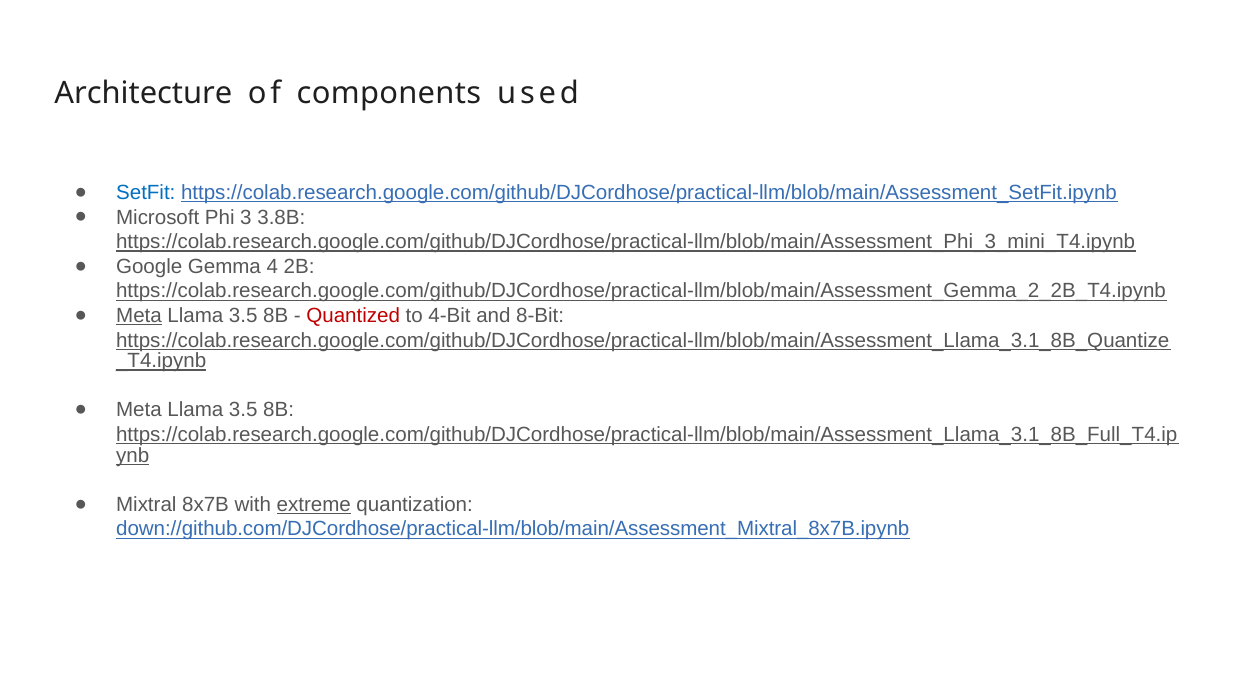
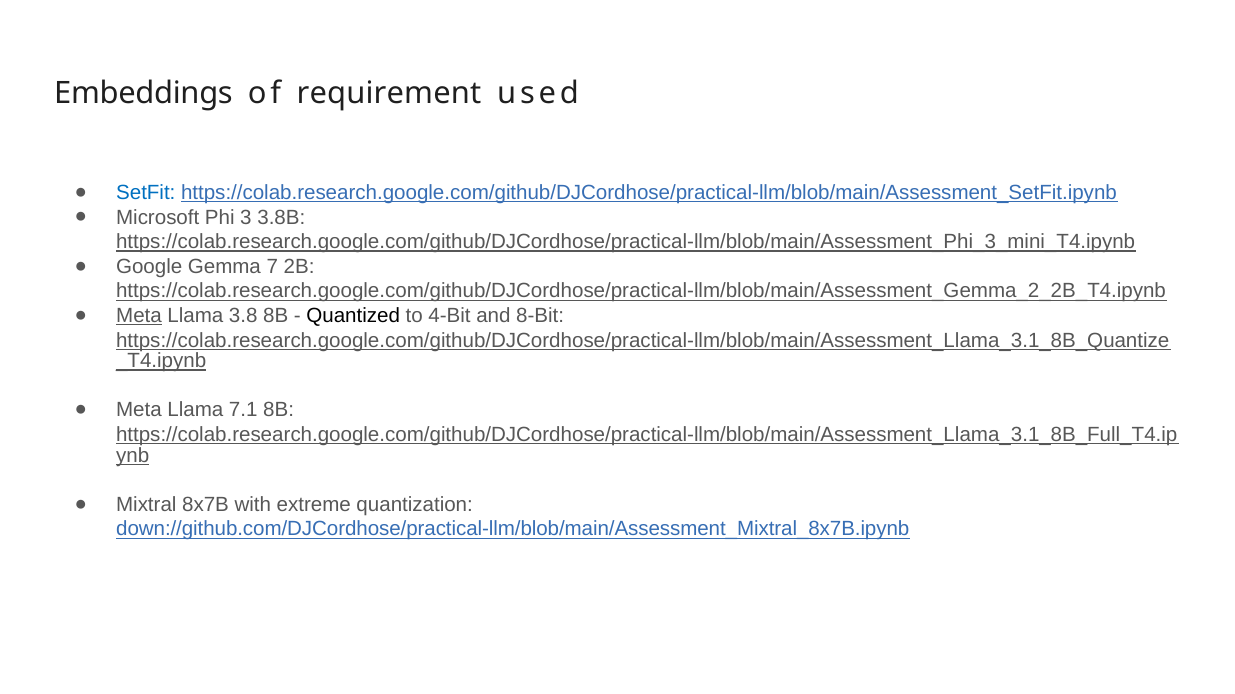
Architecture: Architecture -> Embeddings (143, 93)
components: components -> requirement (389, 93)
4: 4 -> 7 (272, 267)
3.5: 3.5 -> 3.8 (243, 316)
Quantized colour: red -> black (353, 316)
3.5: 3.5 -> 7.1 (243, 411)
extreme underline: present -> none (314, 505)
